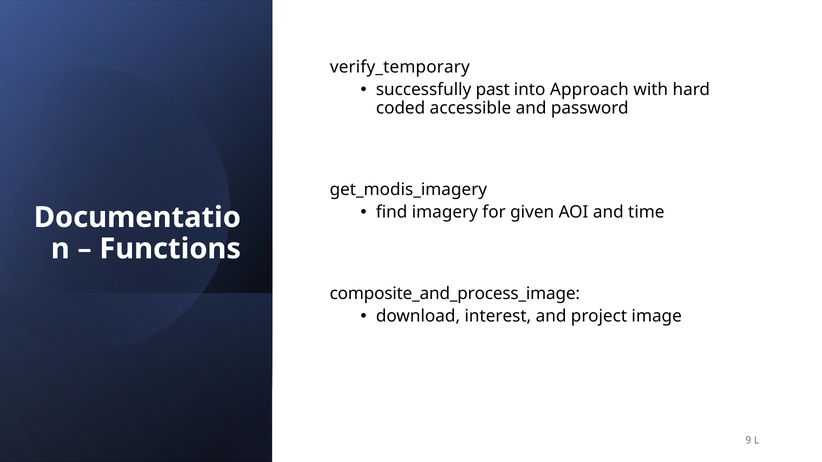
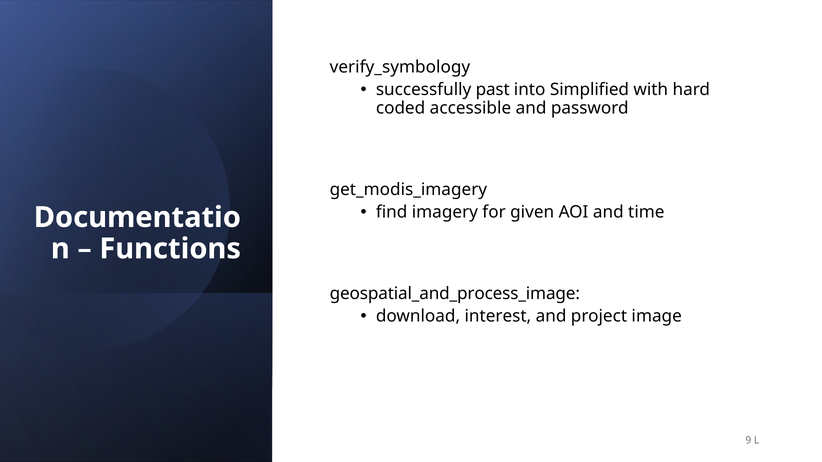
verify_temporary: verify_temporary -> verify_symbology (400, 67)
Approach: Approach -> Simplified (589, 90)
composite_and_process_image: composite_and_process_image -> geospatial_and_process_image (455, 294)
